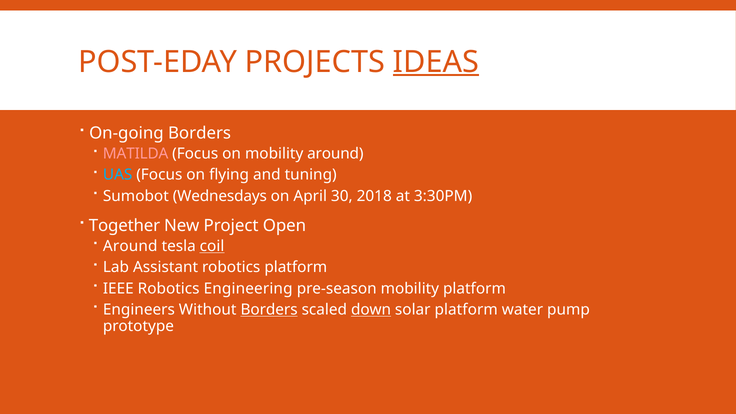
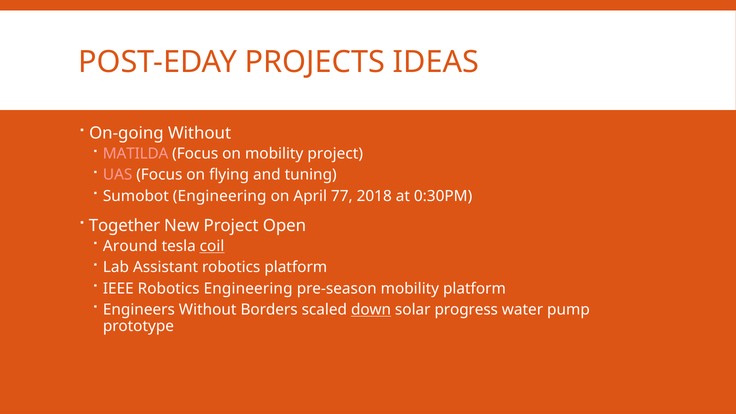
IDEAS underline: present -> none (436, 62)
On-going Borders: Borders -> Without (200, 133)
mobility around: around -> project (335, 154)
UAS colour: light blue -> pink (118, 175)
Sumobot Wednesdays: Wednesdays -> Engineering (220, 196)
30: 30 -> 77 (342, 196)
3:30PM: 3:30PM -> 0:30PM (443, 196)
Borders underline: present -> none (269, 310)
solar platform: platform -> progress (466, 310)
